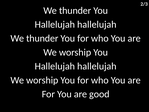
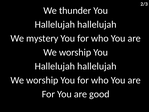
thunder: thunder -> mystery (42, 38)
